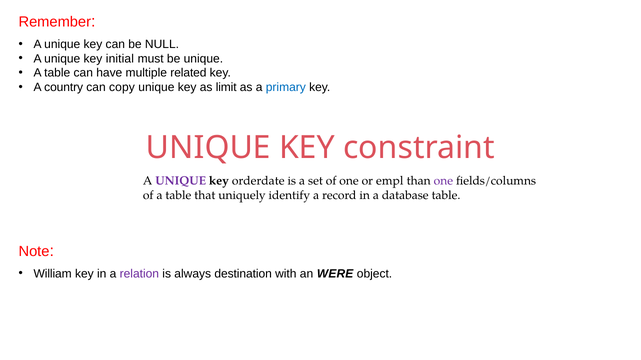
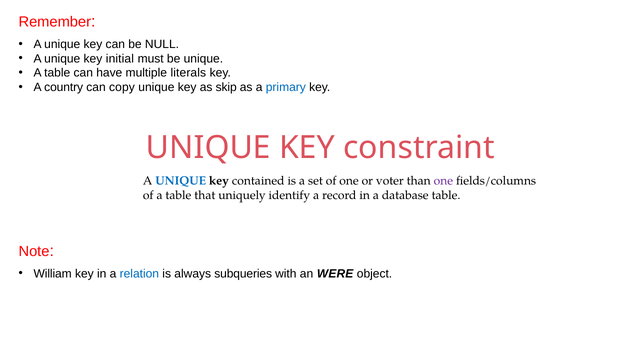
related: related -> literals (188, 73)
limit: limit -> skip (226, 88)
UNIQUE colour: purple -> blue (181, 181)
orderdate: orderdate -> contained (258, 181)
empl: empl -> voter (390, 181)
relation colour: purple -> blue (139, 274)
destination: destination -> subqueries (243, 274)
